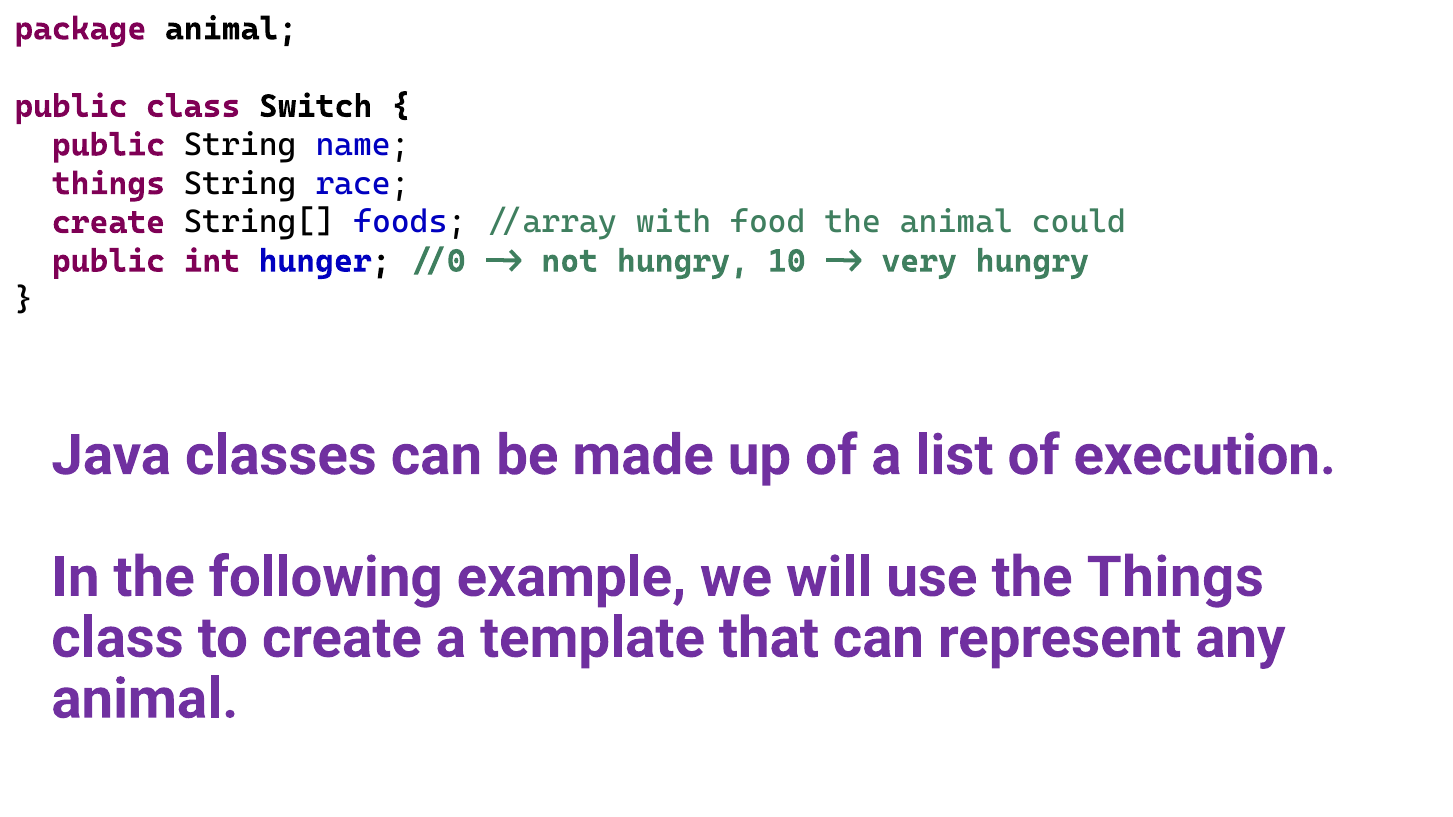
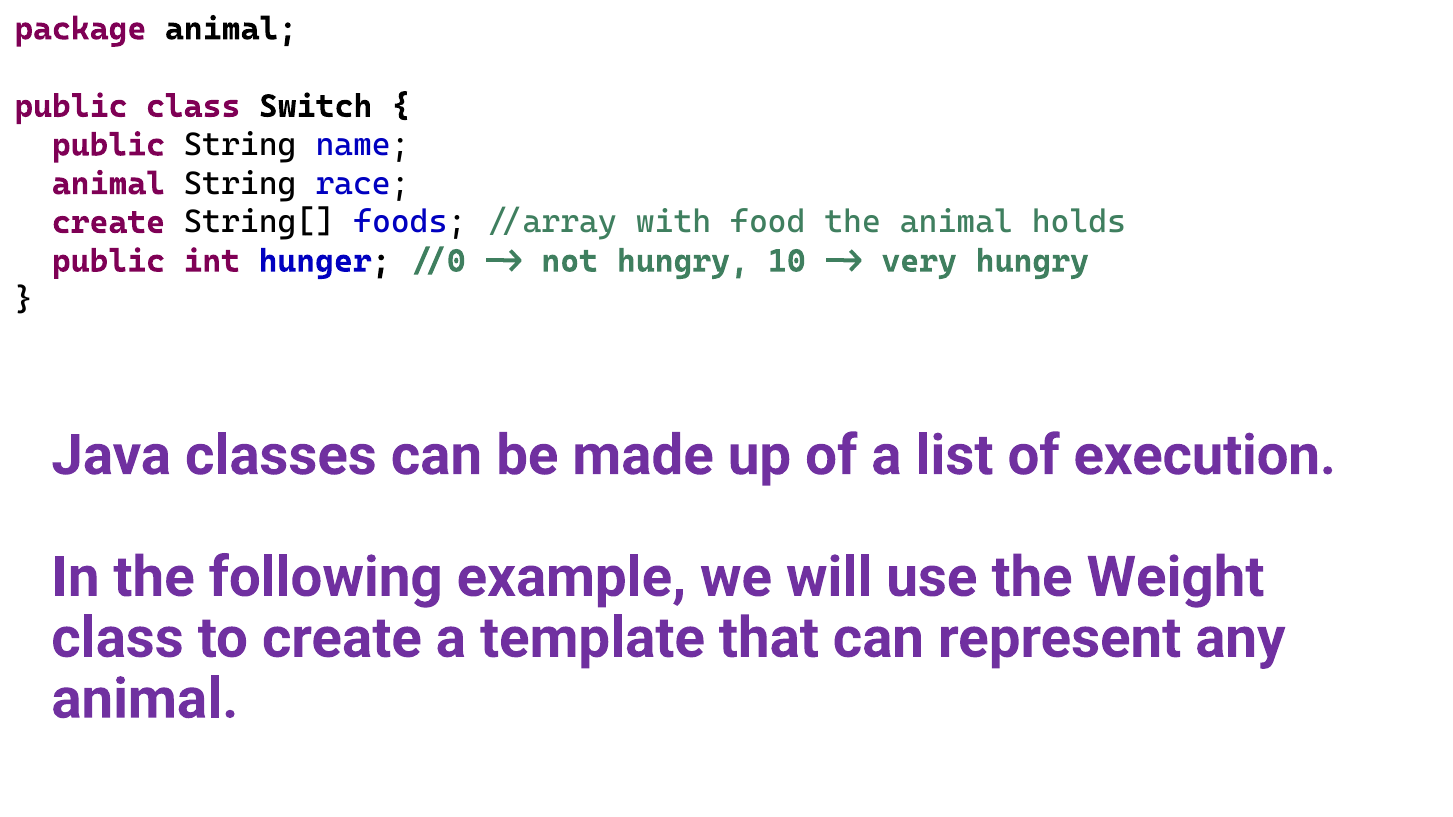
things: things -> animal (108, 184)
could: could -> holds (1079, 222)
the Things: Things -> Weight (1176, 578)
